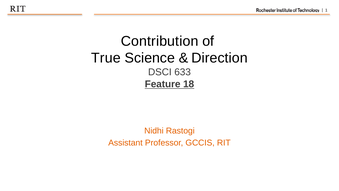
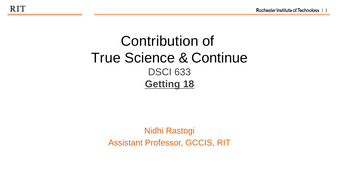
Direction: Direction -> Continue (220, 58)
Feature: Feature -> Getting (163, 84)
